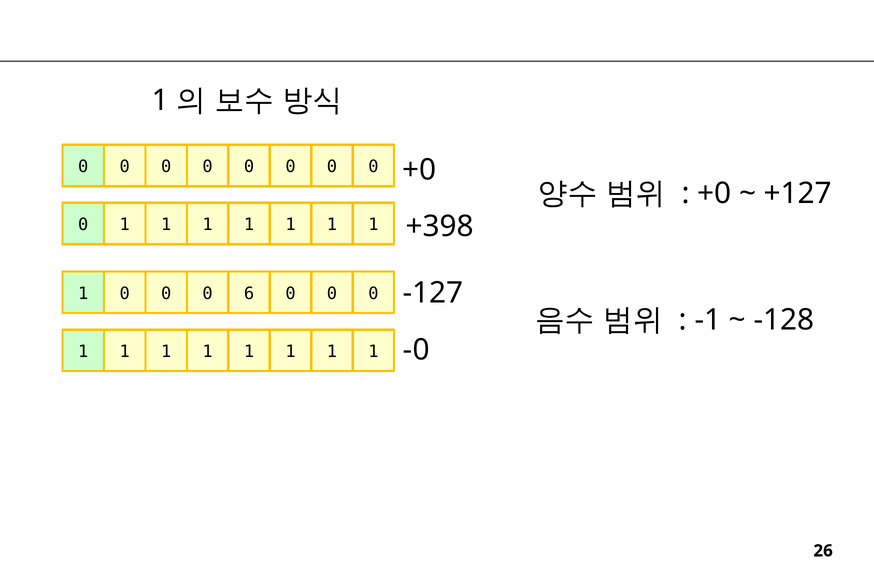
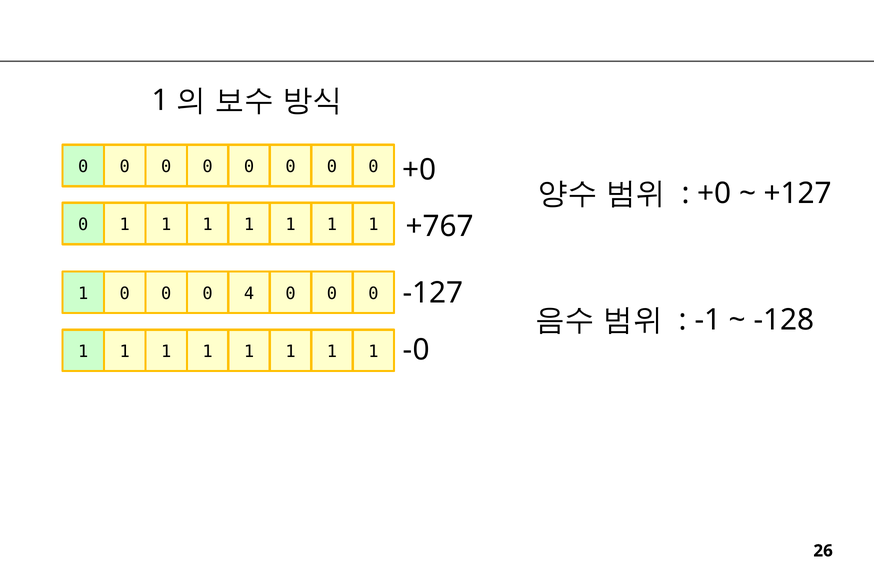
+398: +398 -> +767 (440, 227)
6: 6 -> 4 (249, 294)
